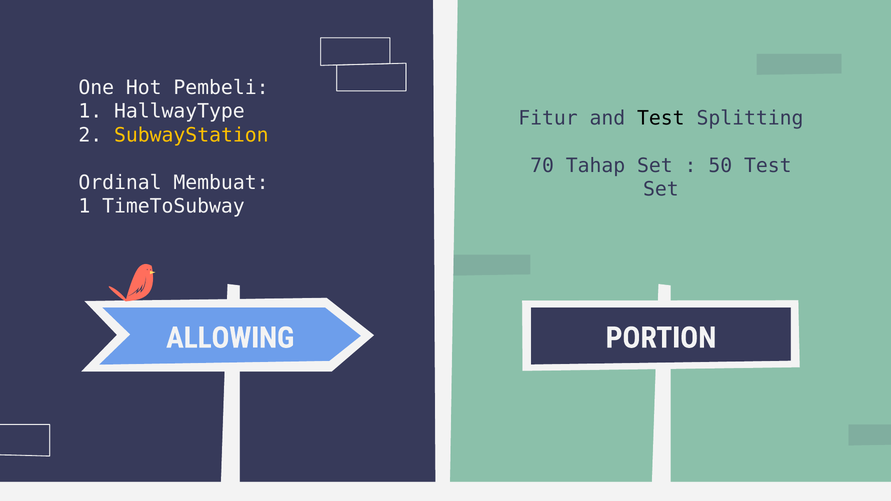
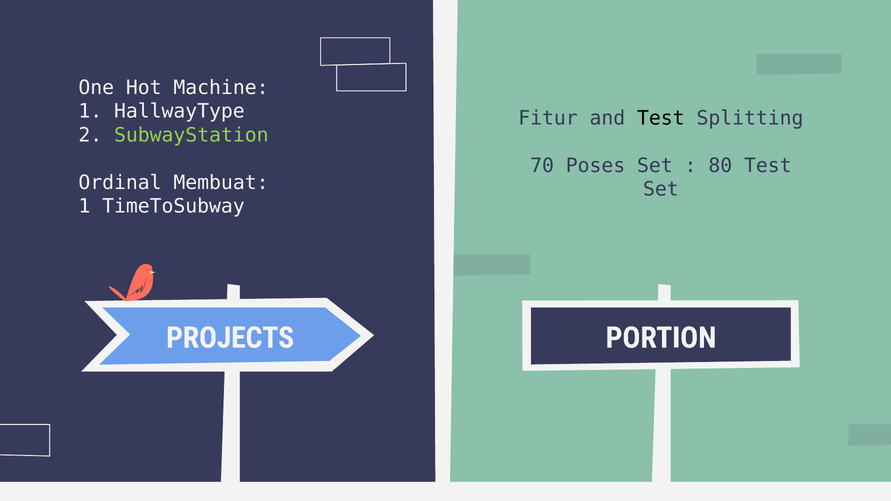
Pembeli: Pembeli -> Machine (221, 88)
SubwayStation colour: yellow -> light green (191, 135)
Tahap: Tahap -> Poses (596, 166)
50: 50 -> 80 (720, 166)
ALLOWING: ALLOWING -> PROJECTS (230, 338)
